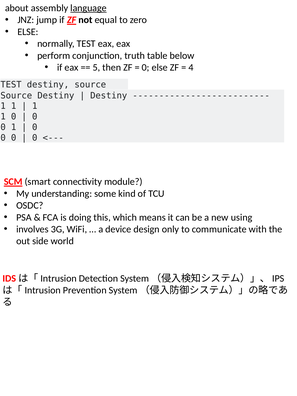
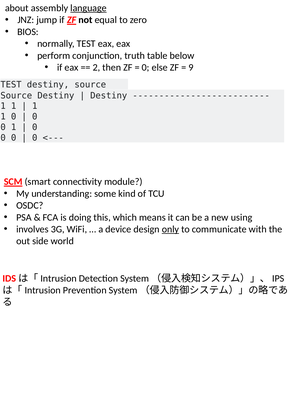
ELSE: ELSE -> BIOS (28, 32)
5: 5 -> 2 (96, 67)
4: 4 -> 9 (191, 67)
only underline: none -> present (170, 229)
